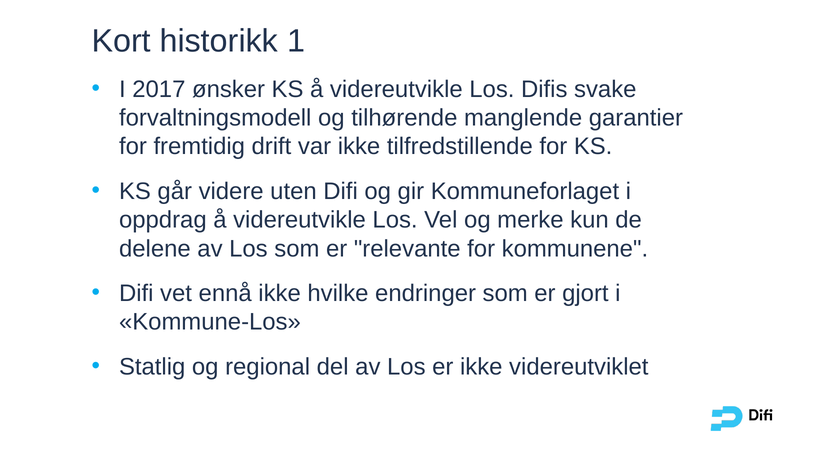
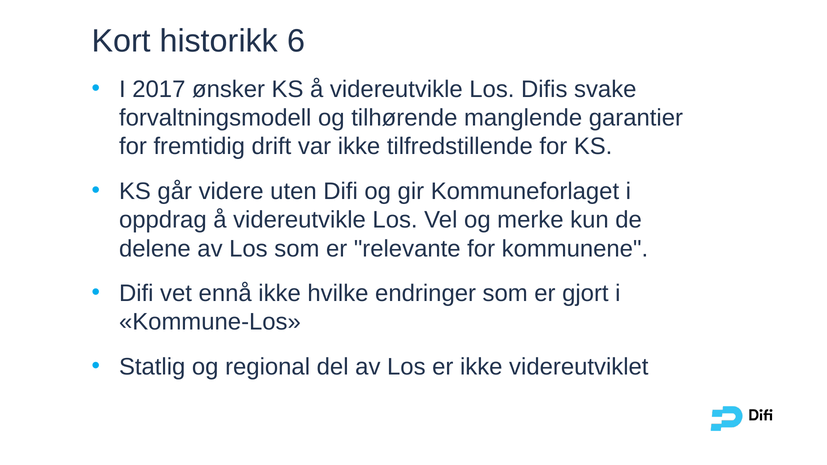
1: 1 -> 6 (296, 41)
